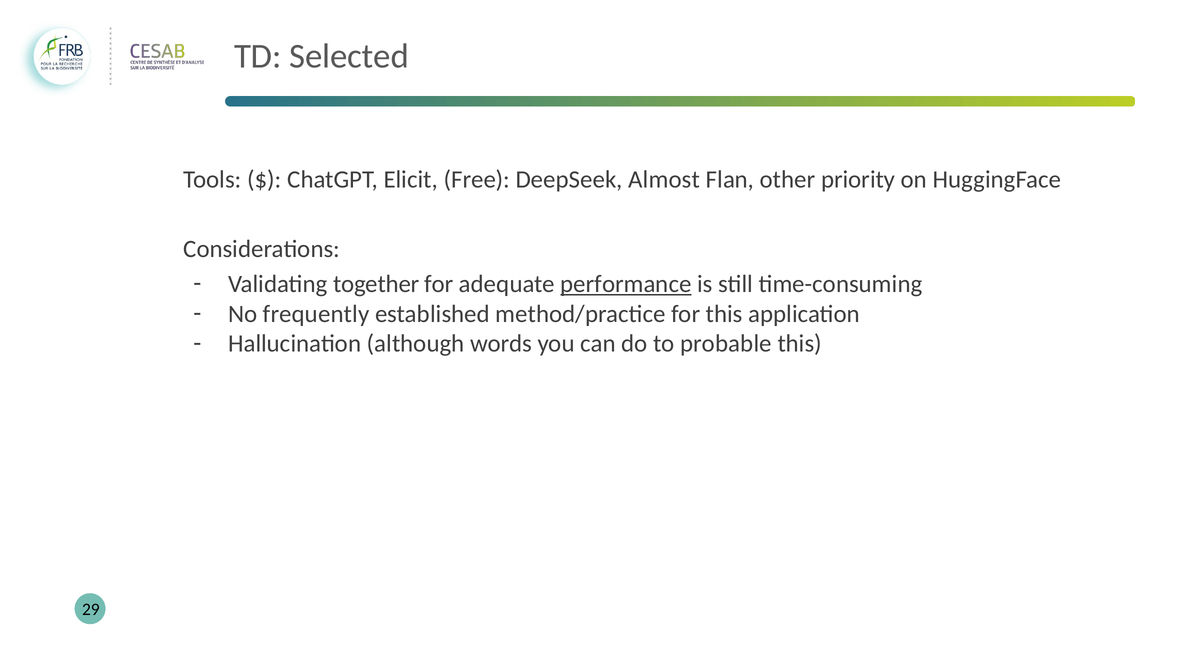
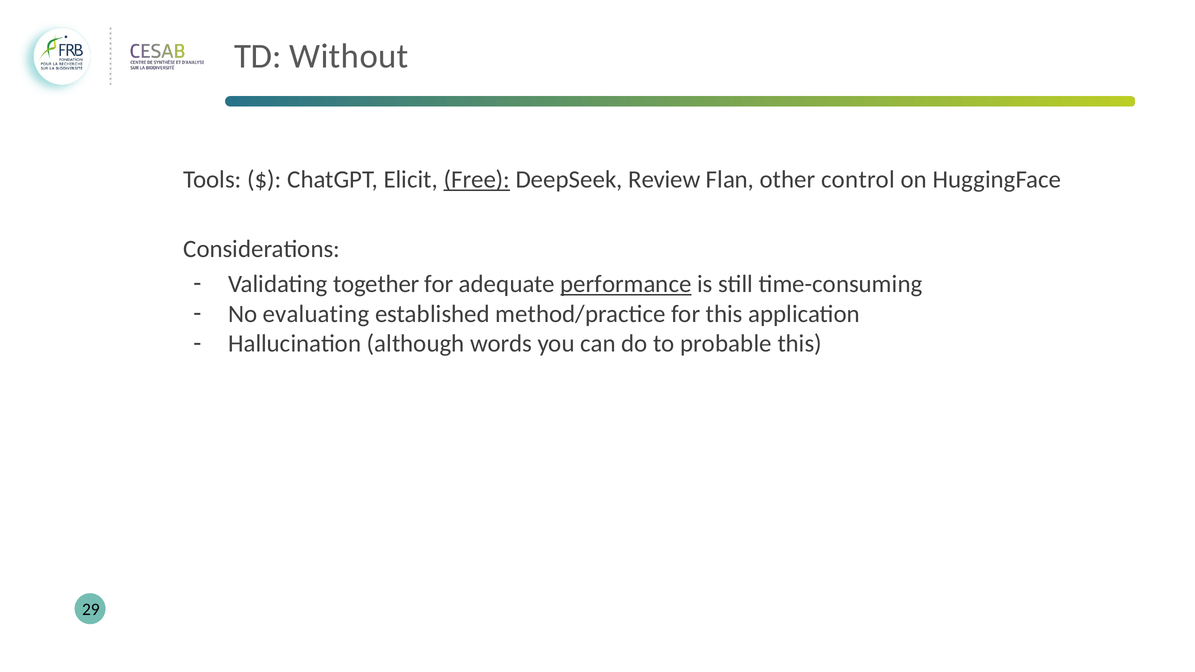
Selected: Selected -> Without (349, 56)
Free underline: none -> present (477, 179)
Almost: Almost -> Review (664, 179)
priority: priority -> control (858, 179)
frequently: frequently -> evaluating (316, 314)
